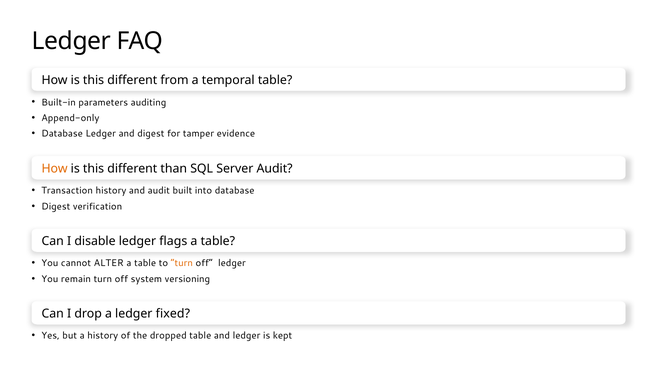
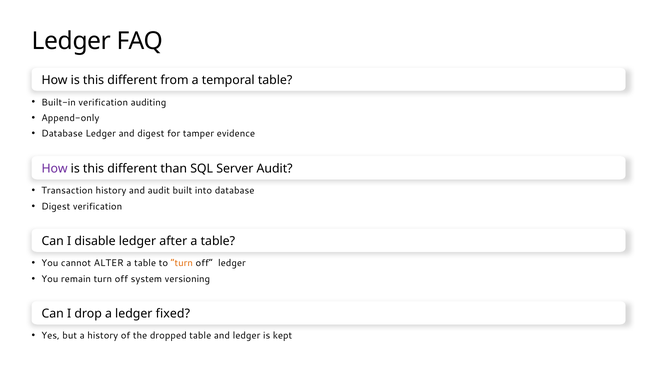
Built-in parameters: parameters -> verification (103, 102)
How colour: orange -> purple (55, 168)
flags: flags -> after (173, 241)
